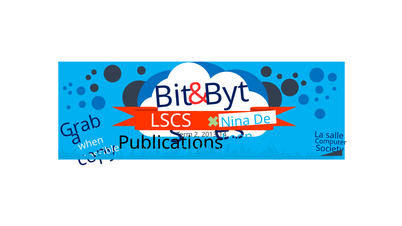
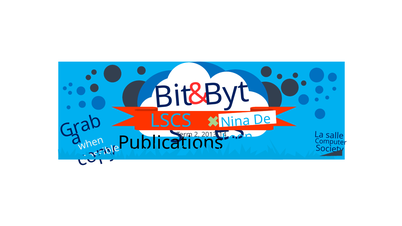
LSCS colour: white -> light blue (171, 121)
